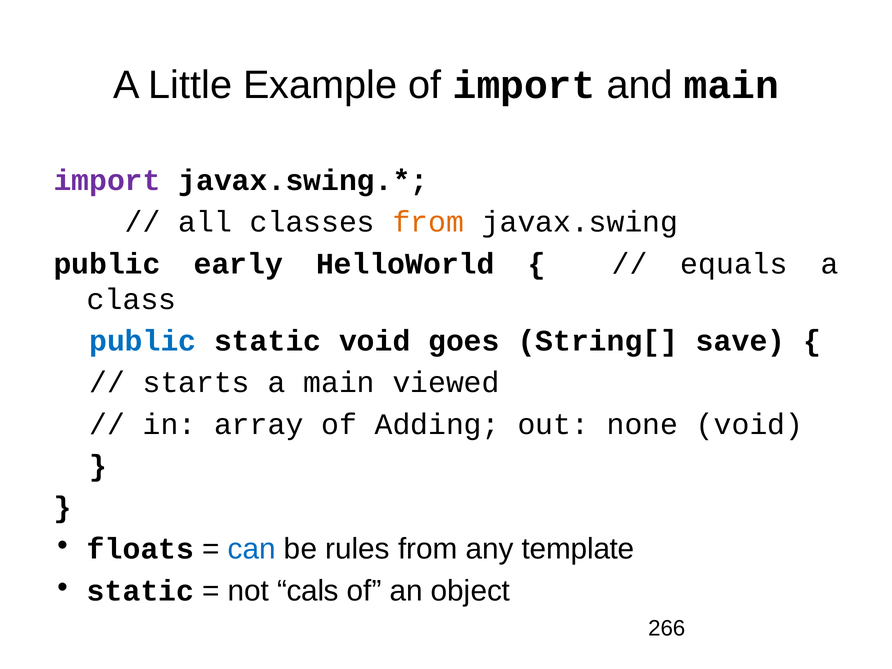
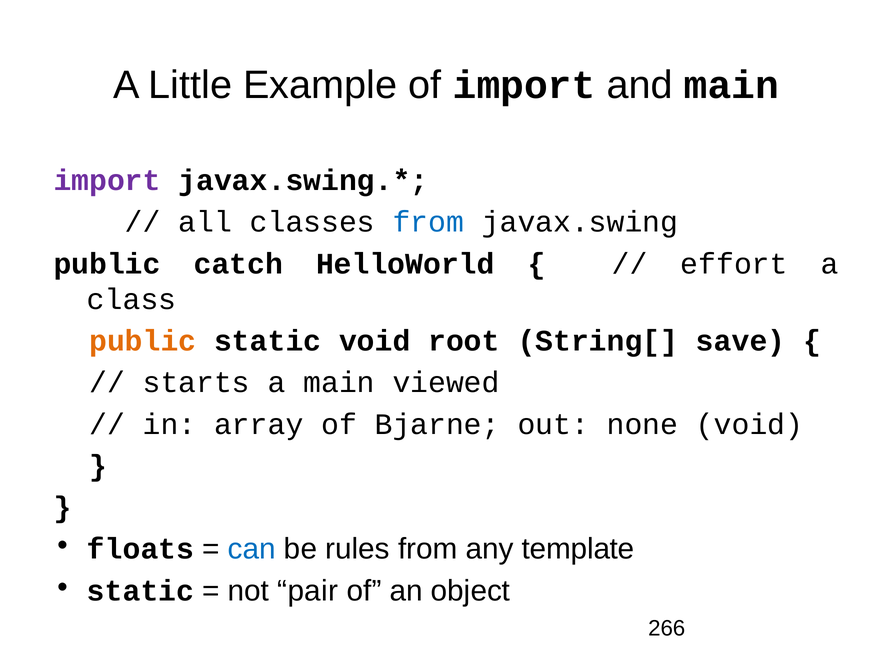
from colour: orange -> blue (428, 222)
early: early -> catch (238, 264)
equals: equals -> effort (734, 264)
public colour: blue -> orange (143, 341)
goes: goes -> root (464, 341)
Adding: Adding -> Bjarne (437, 424)
cals: cals -> pair (308, 591)
